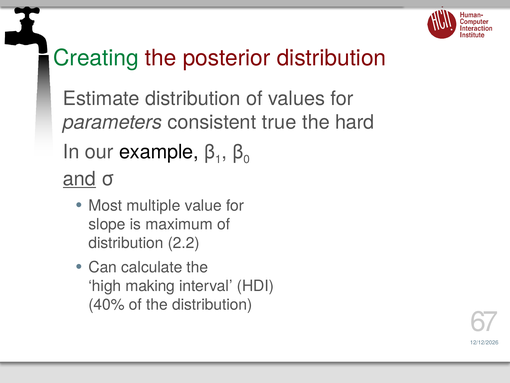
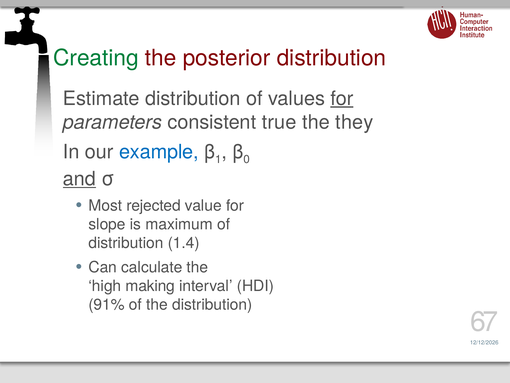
for underline: none -> present (342, 98)
hard: hard -> they (354, 122)
example colour: black -> blue (159, 152)
multiple: multiple -> rejected (154, 205)
2.2: 2.2 -> 1.4 (184, 243)
40%: 40% -> 91% (107, 304)
